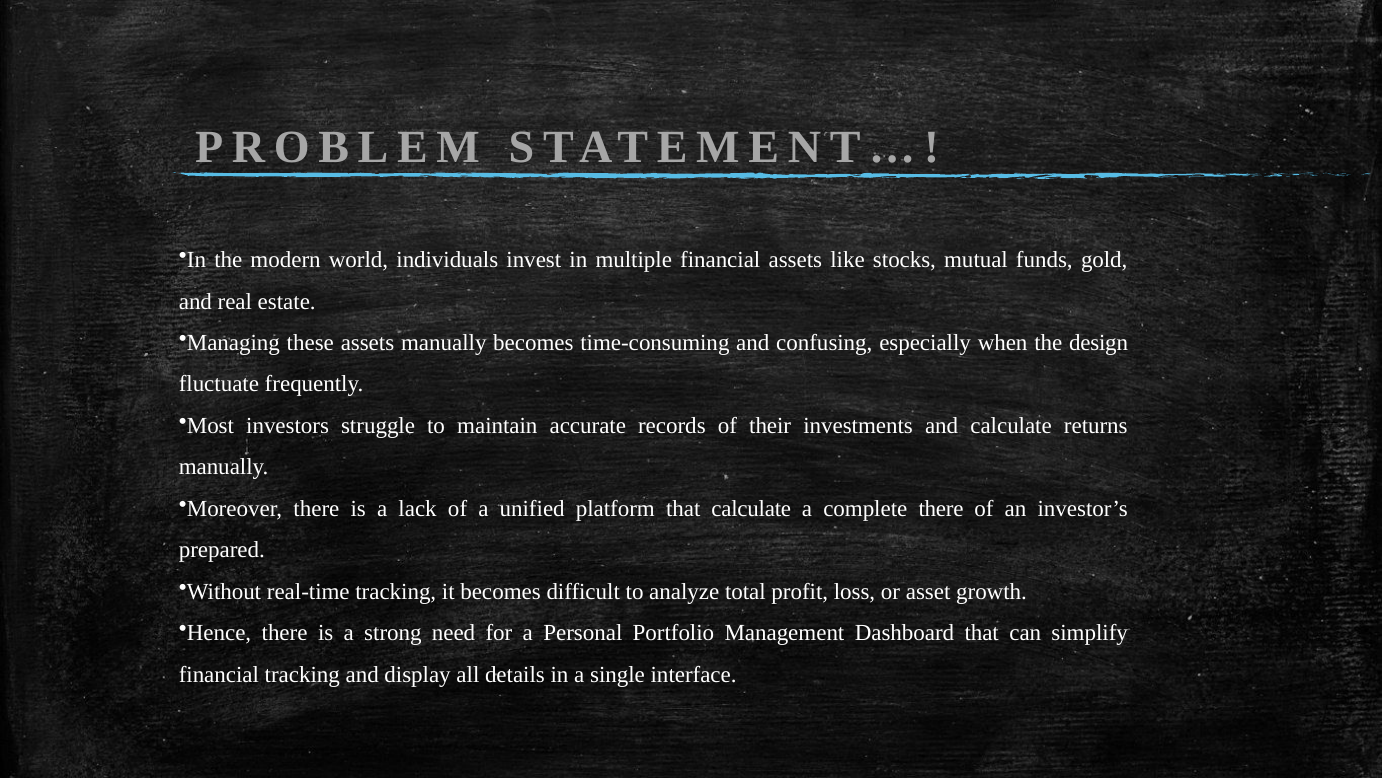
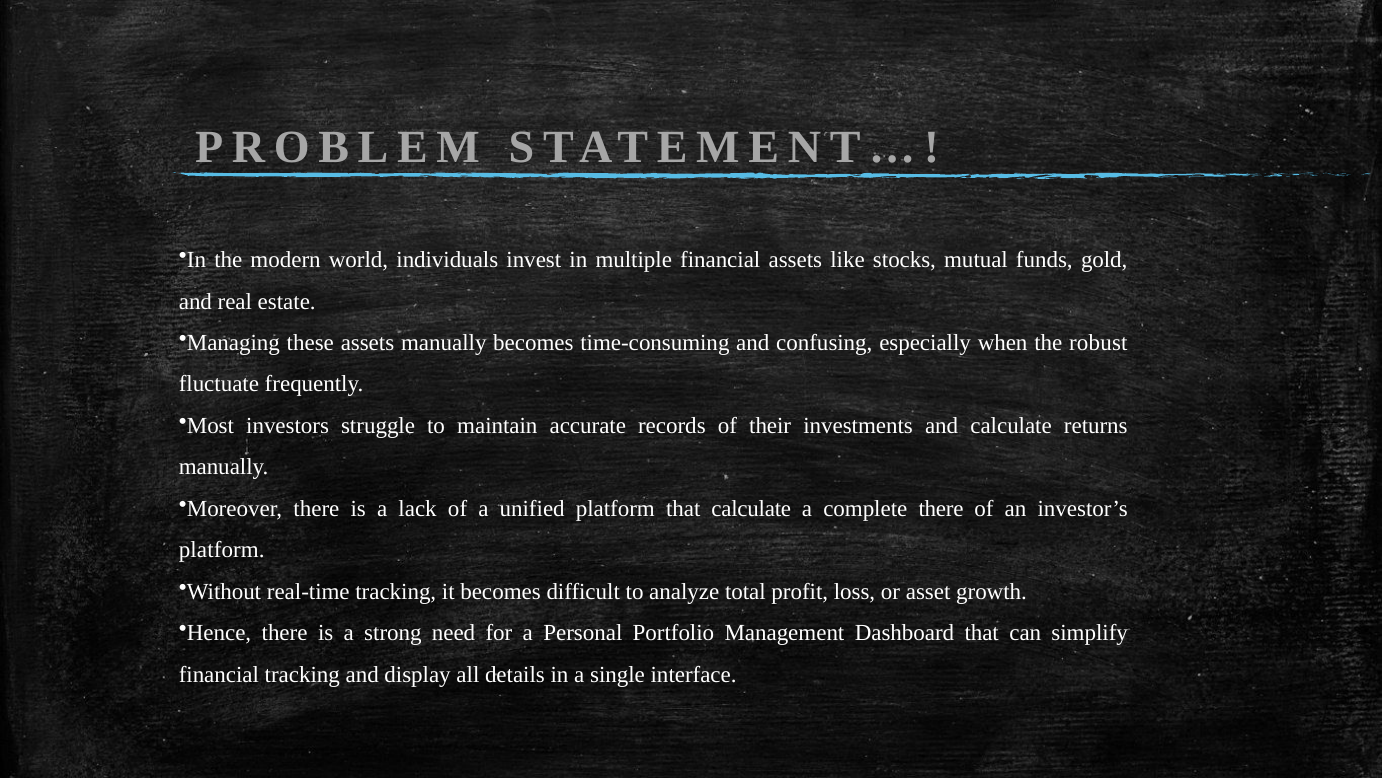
design: design -> robust (1098, 343)
prepared: prepared -> platform (222, 550)
